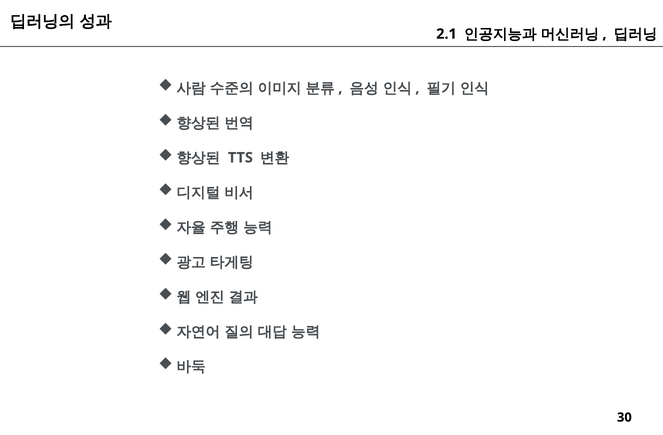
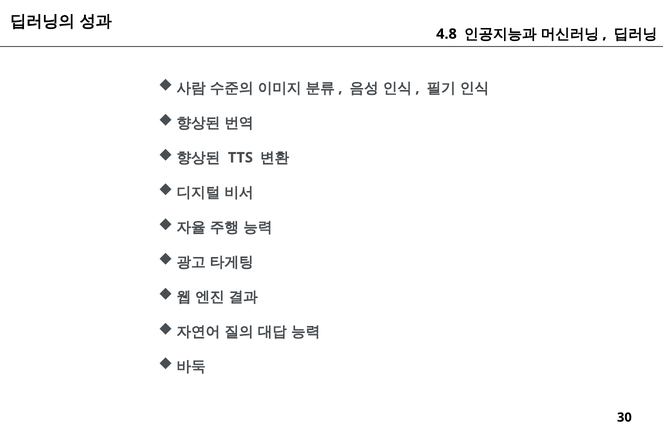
2.1: 2.1 -> 4.8 (446, 34)
